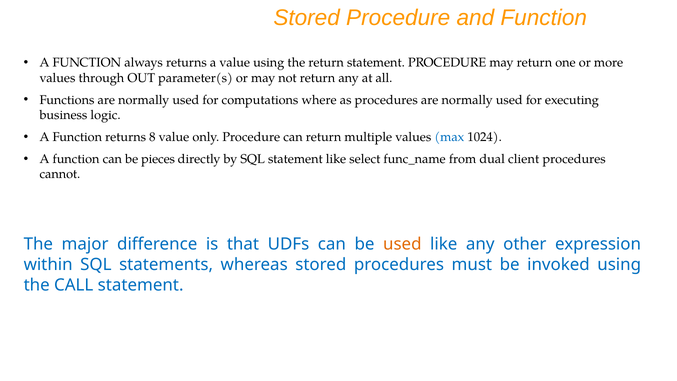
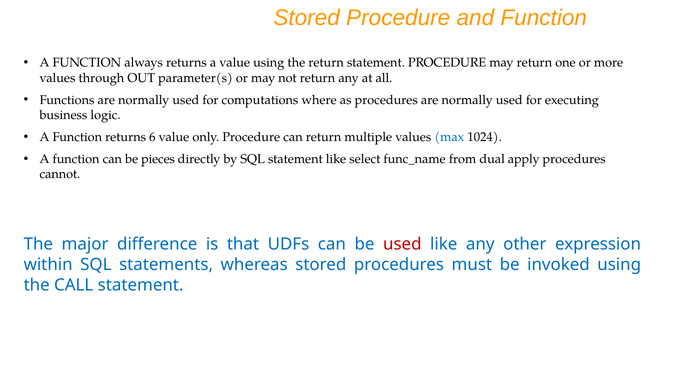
8: 8 -> 6 (152, 137)
client: client -> apply (524, 159)
used colour: orange -> red (402, 244)
